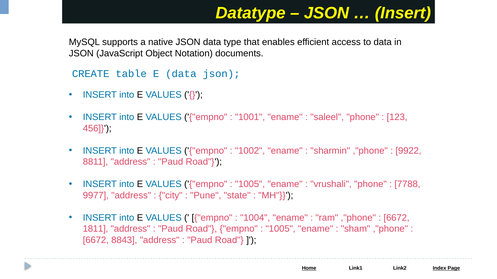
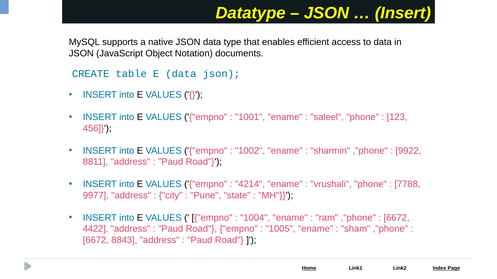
1005: 1005 -> 4214 (250, 185)
1811: 1811 -> 4422 (96, 229)
